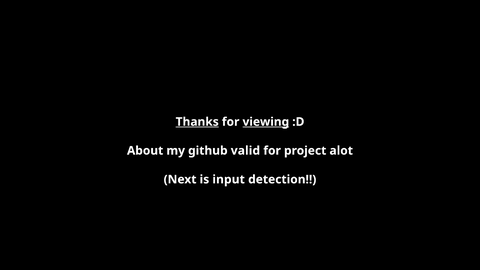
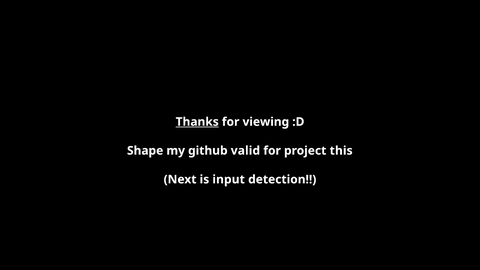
viewing underline: present -> none (266, 122)
About: About -> Shape (145, 151)
alot: alot -> this (341, 151)
